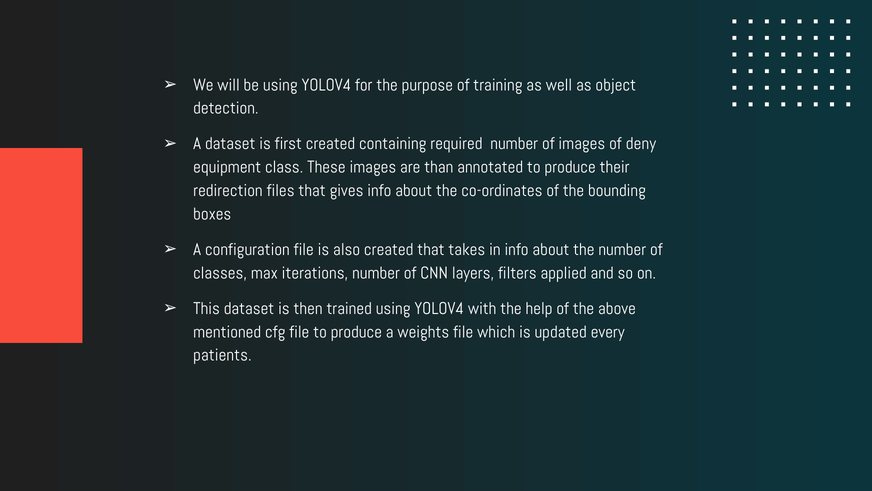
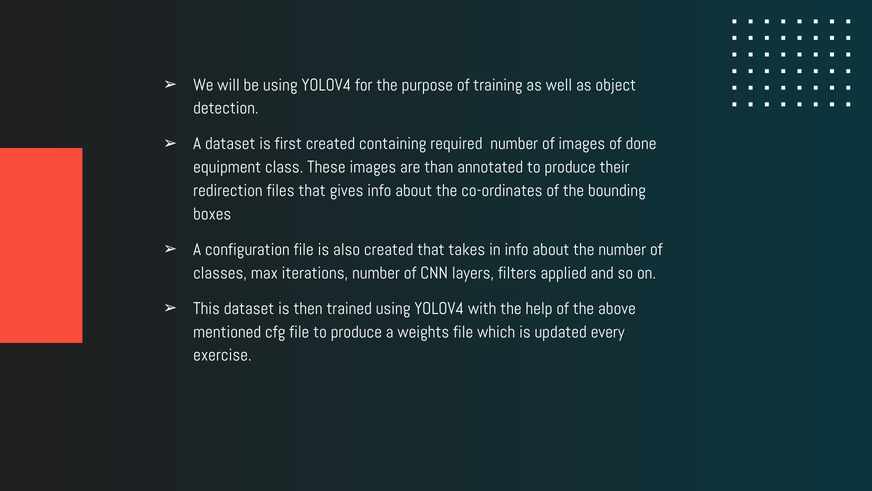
deny: deny -> done (641, 144)
patients: patients -> exercise (222, 355)
